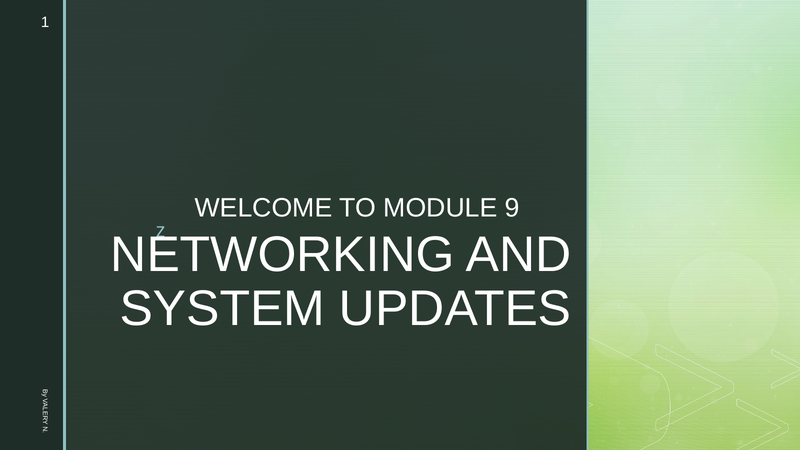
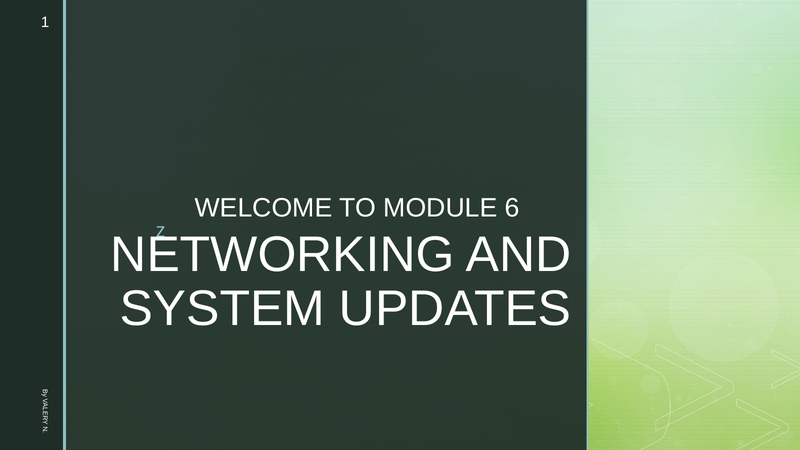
9: 9 -> 6 (512, 208)
